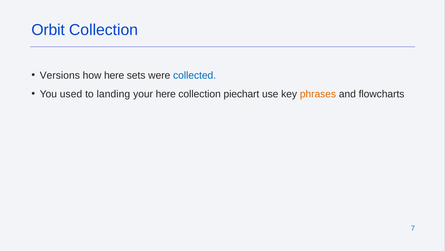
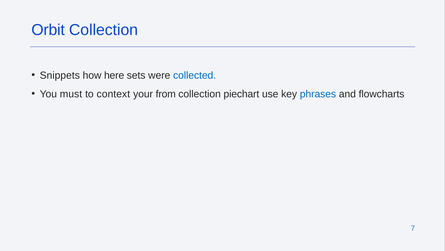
Versions: Versions -> Snippets (60, 75)
used: used -> must (71, 94)
landing: landing -> context (113, 94)
your here: here -> from (166, 94)
phrases colour: orange -> blue (318, 94)
